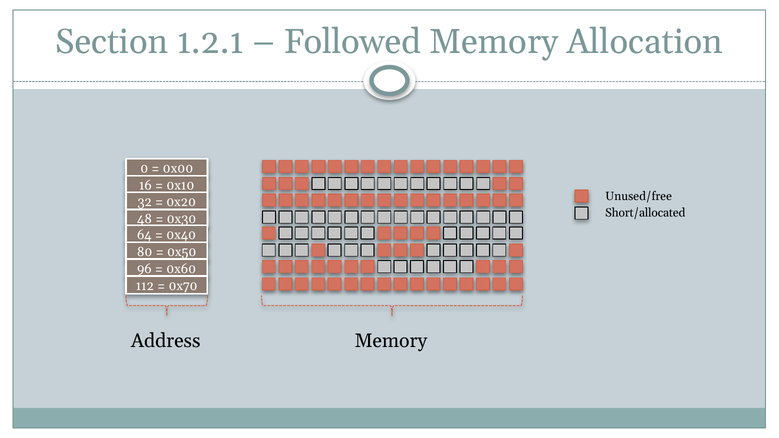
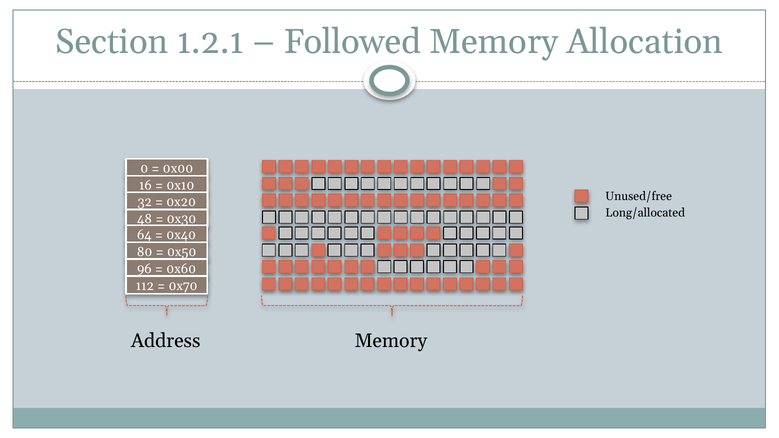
Short/allocated: Short/allocated -> Long/allocated (645, 213)
